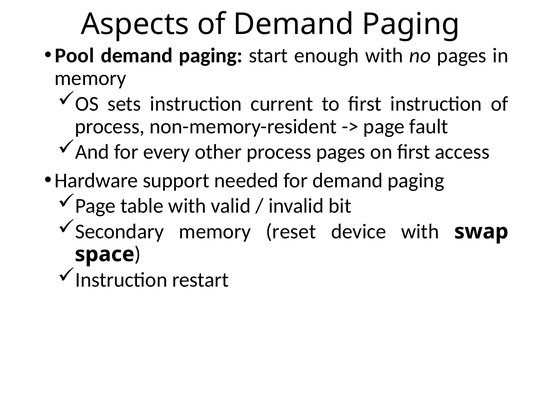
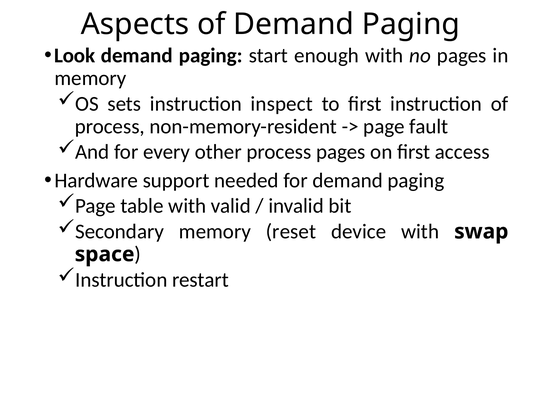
Pool: Pool -> Look (75, 55)
current: current -> inspect (282, 104)
